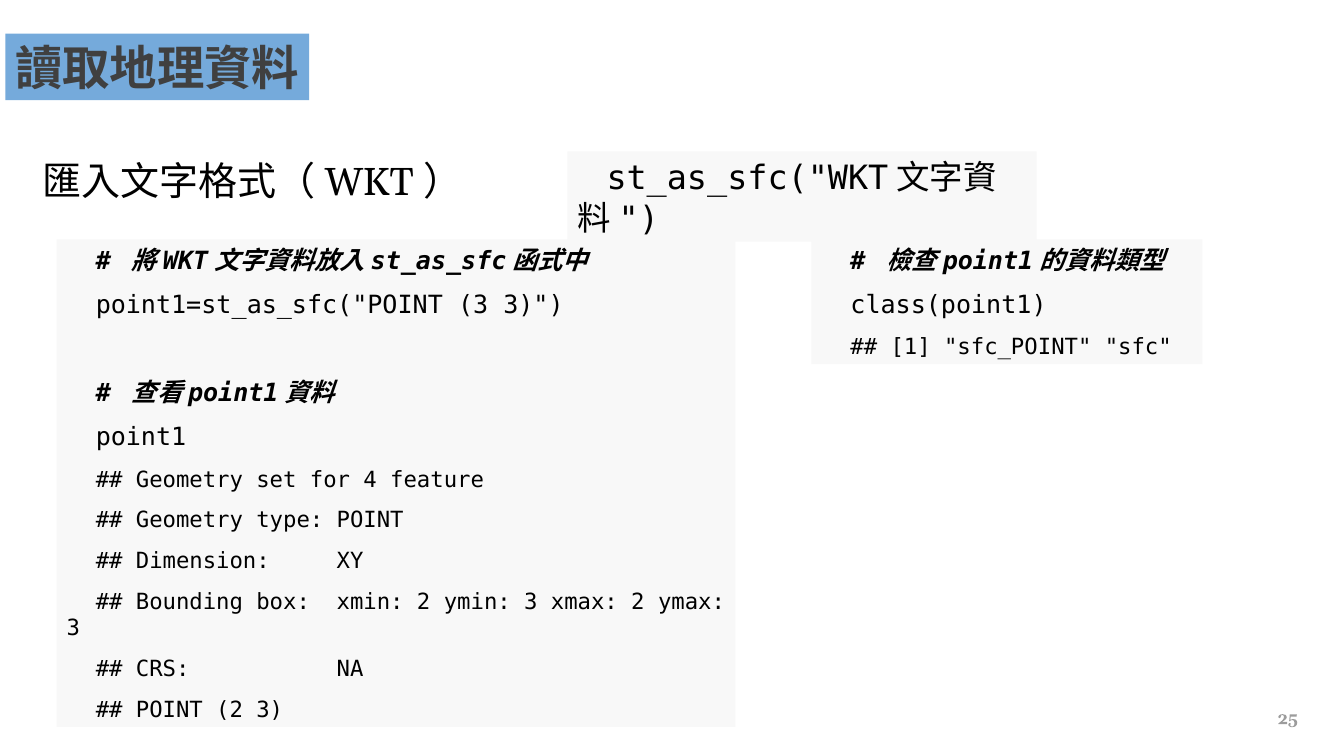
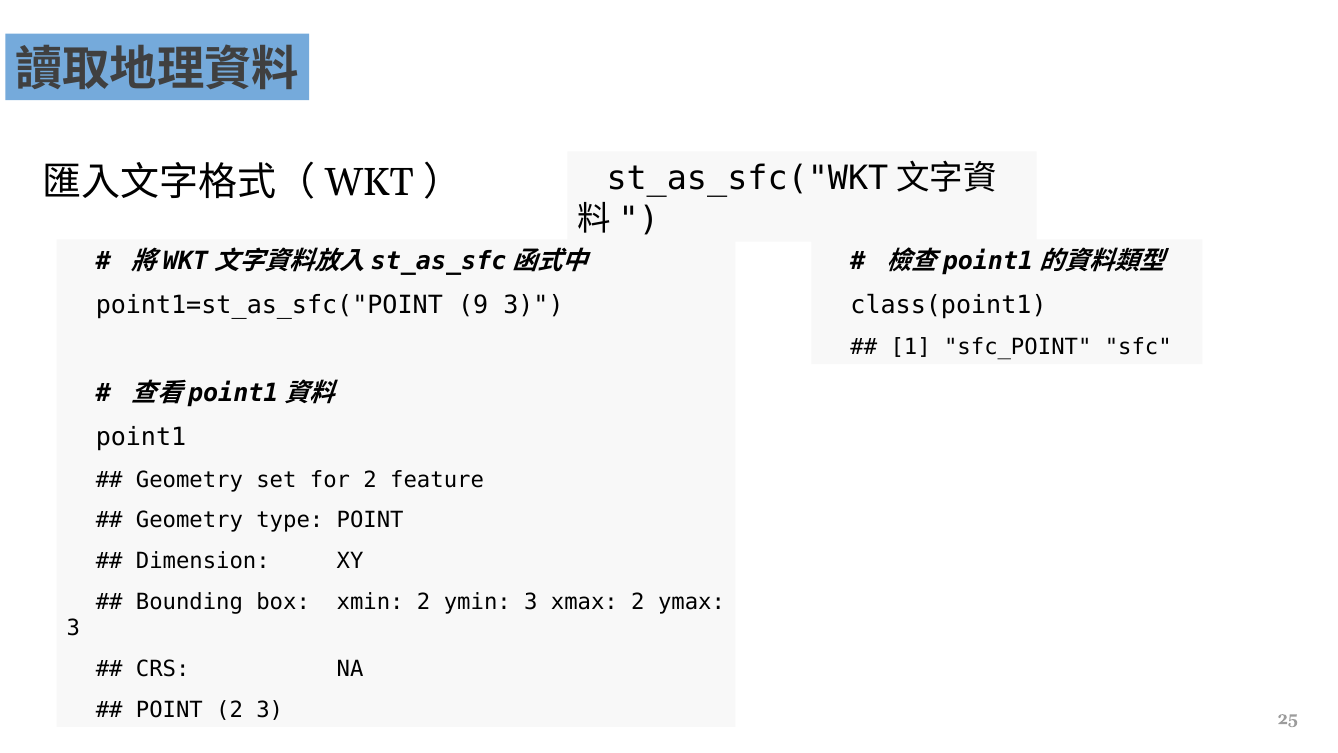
point1=st_as_sfc("POINT 3: 3 -> 9 (473, 305)
for 4: 4 -> 2 (370, 479)
